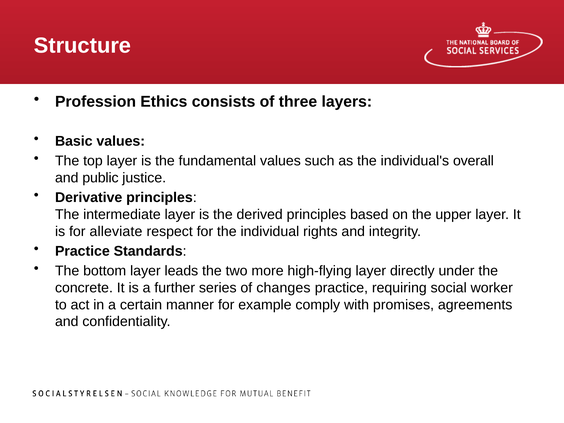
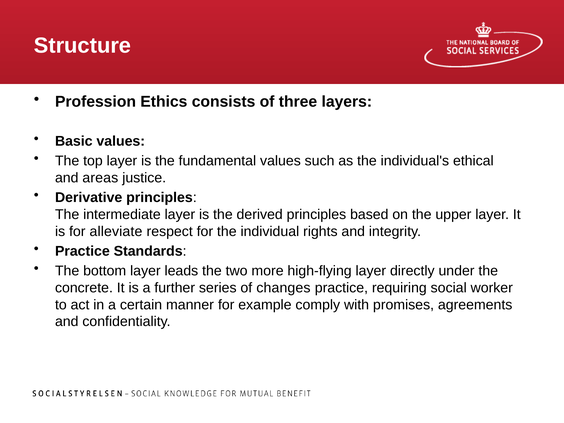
overall: overall -> ethical (473, 161)
public: public -> areas (100, 178)
